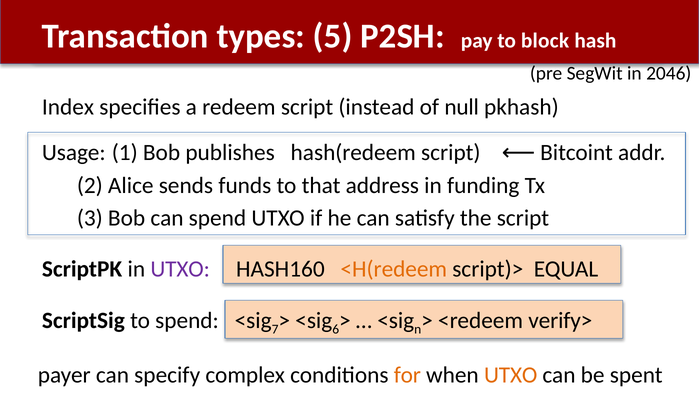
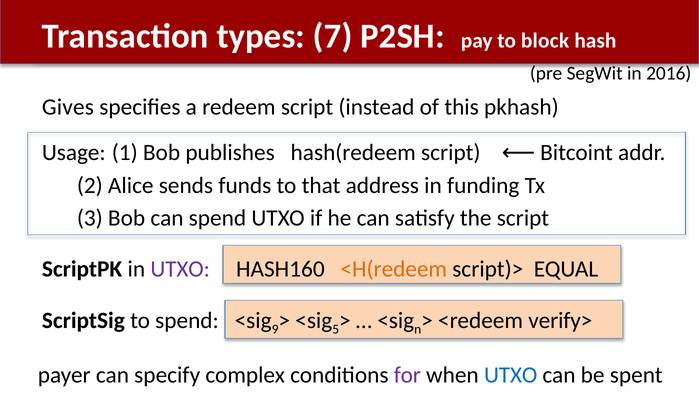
5: 5 -> 7 (333, 36)
2046: 2046 -> 2016 (669, 73)
Index: Index -> Gives (68, 107)
null: null -> this (462, 107)
7: 7 -> 9 (275, 330)
6: 6 -> 5 (336, 330)
for colour: orange -> purple (407, 375)
UTXO colour: orange -> blue (511, 375)
